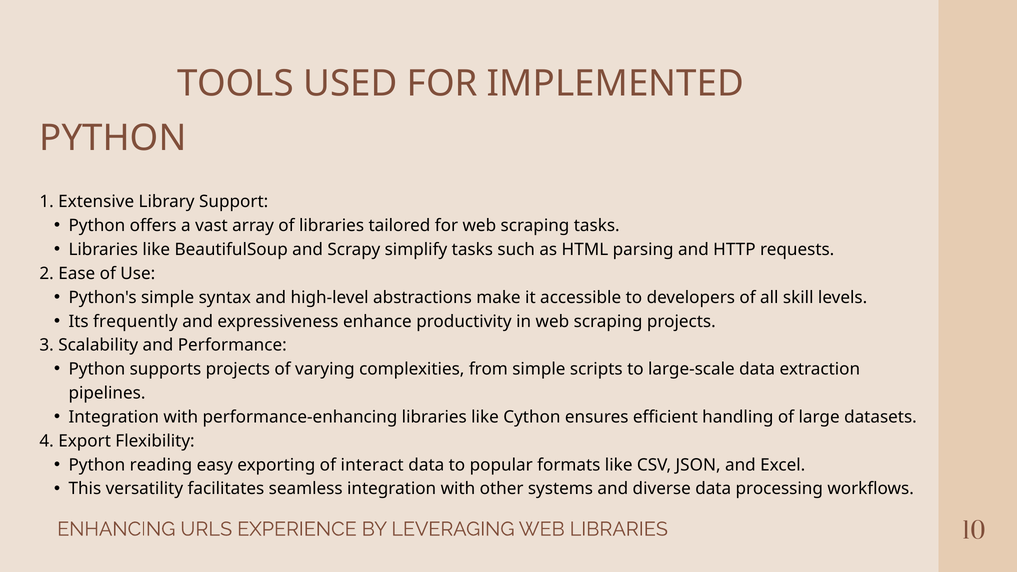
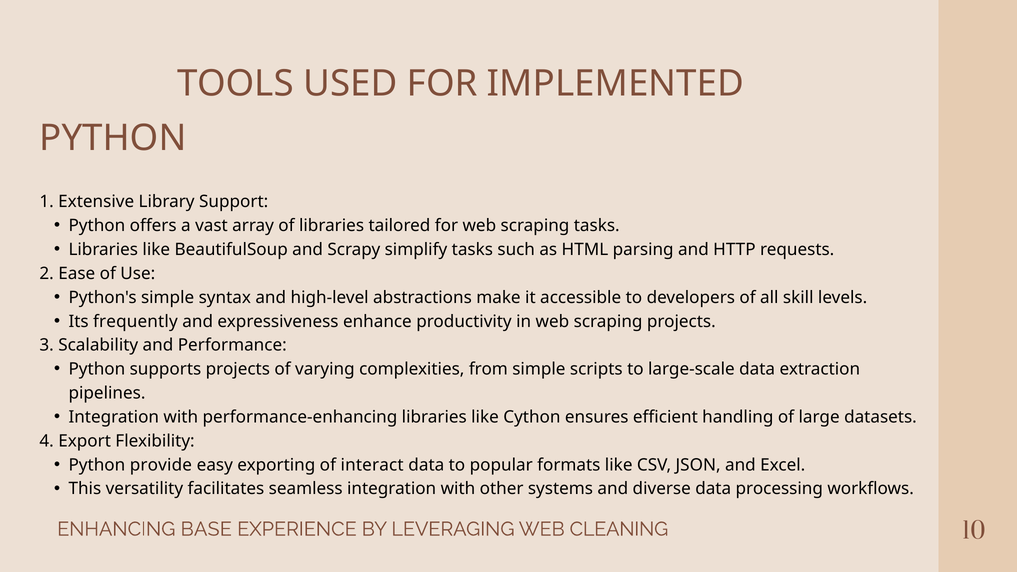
reading: reading -> provide (161, 465)
URLS: URLS -> BASE (206, 529)
WEB LIBRARIES: LIBRARIES -> CLEANING (619, 529)
